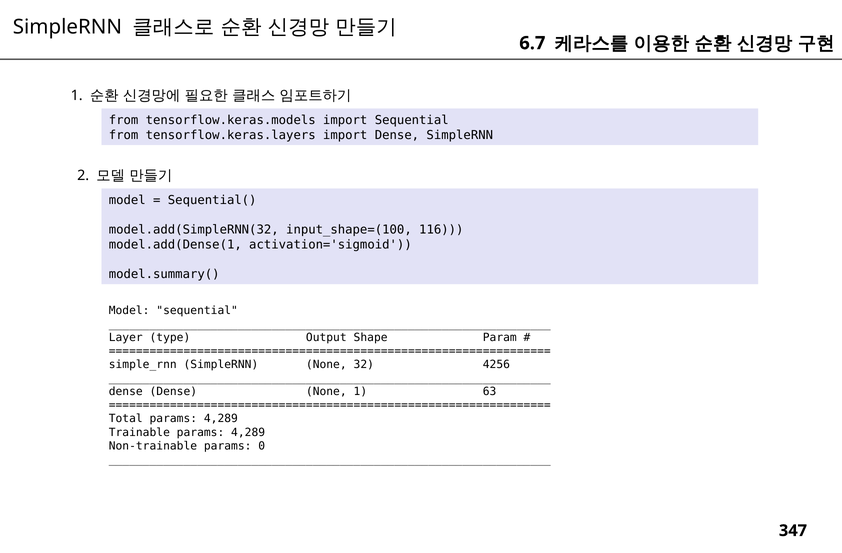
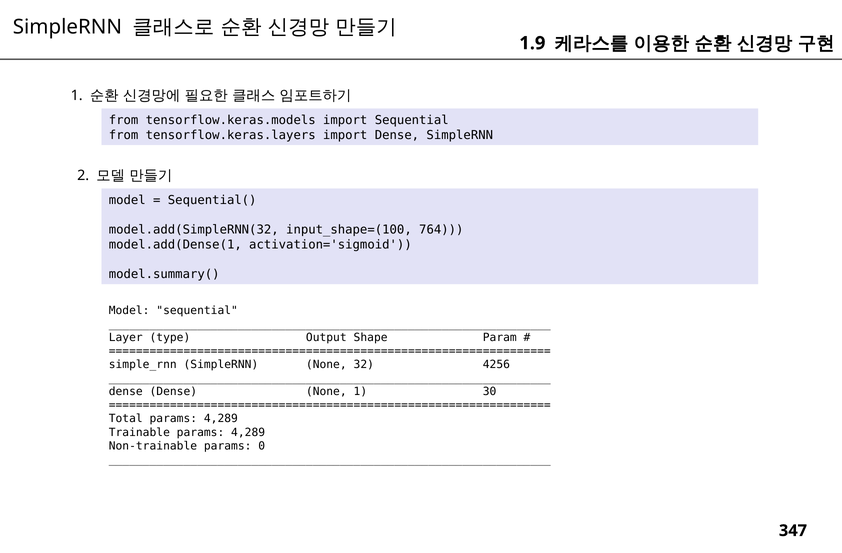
6.7: 6.7 -> 1.9 (532, 43)
116: 116 -> 764 (441, 230)
63: 63 -> 30 (490, 392)
